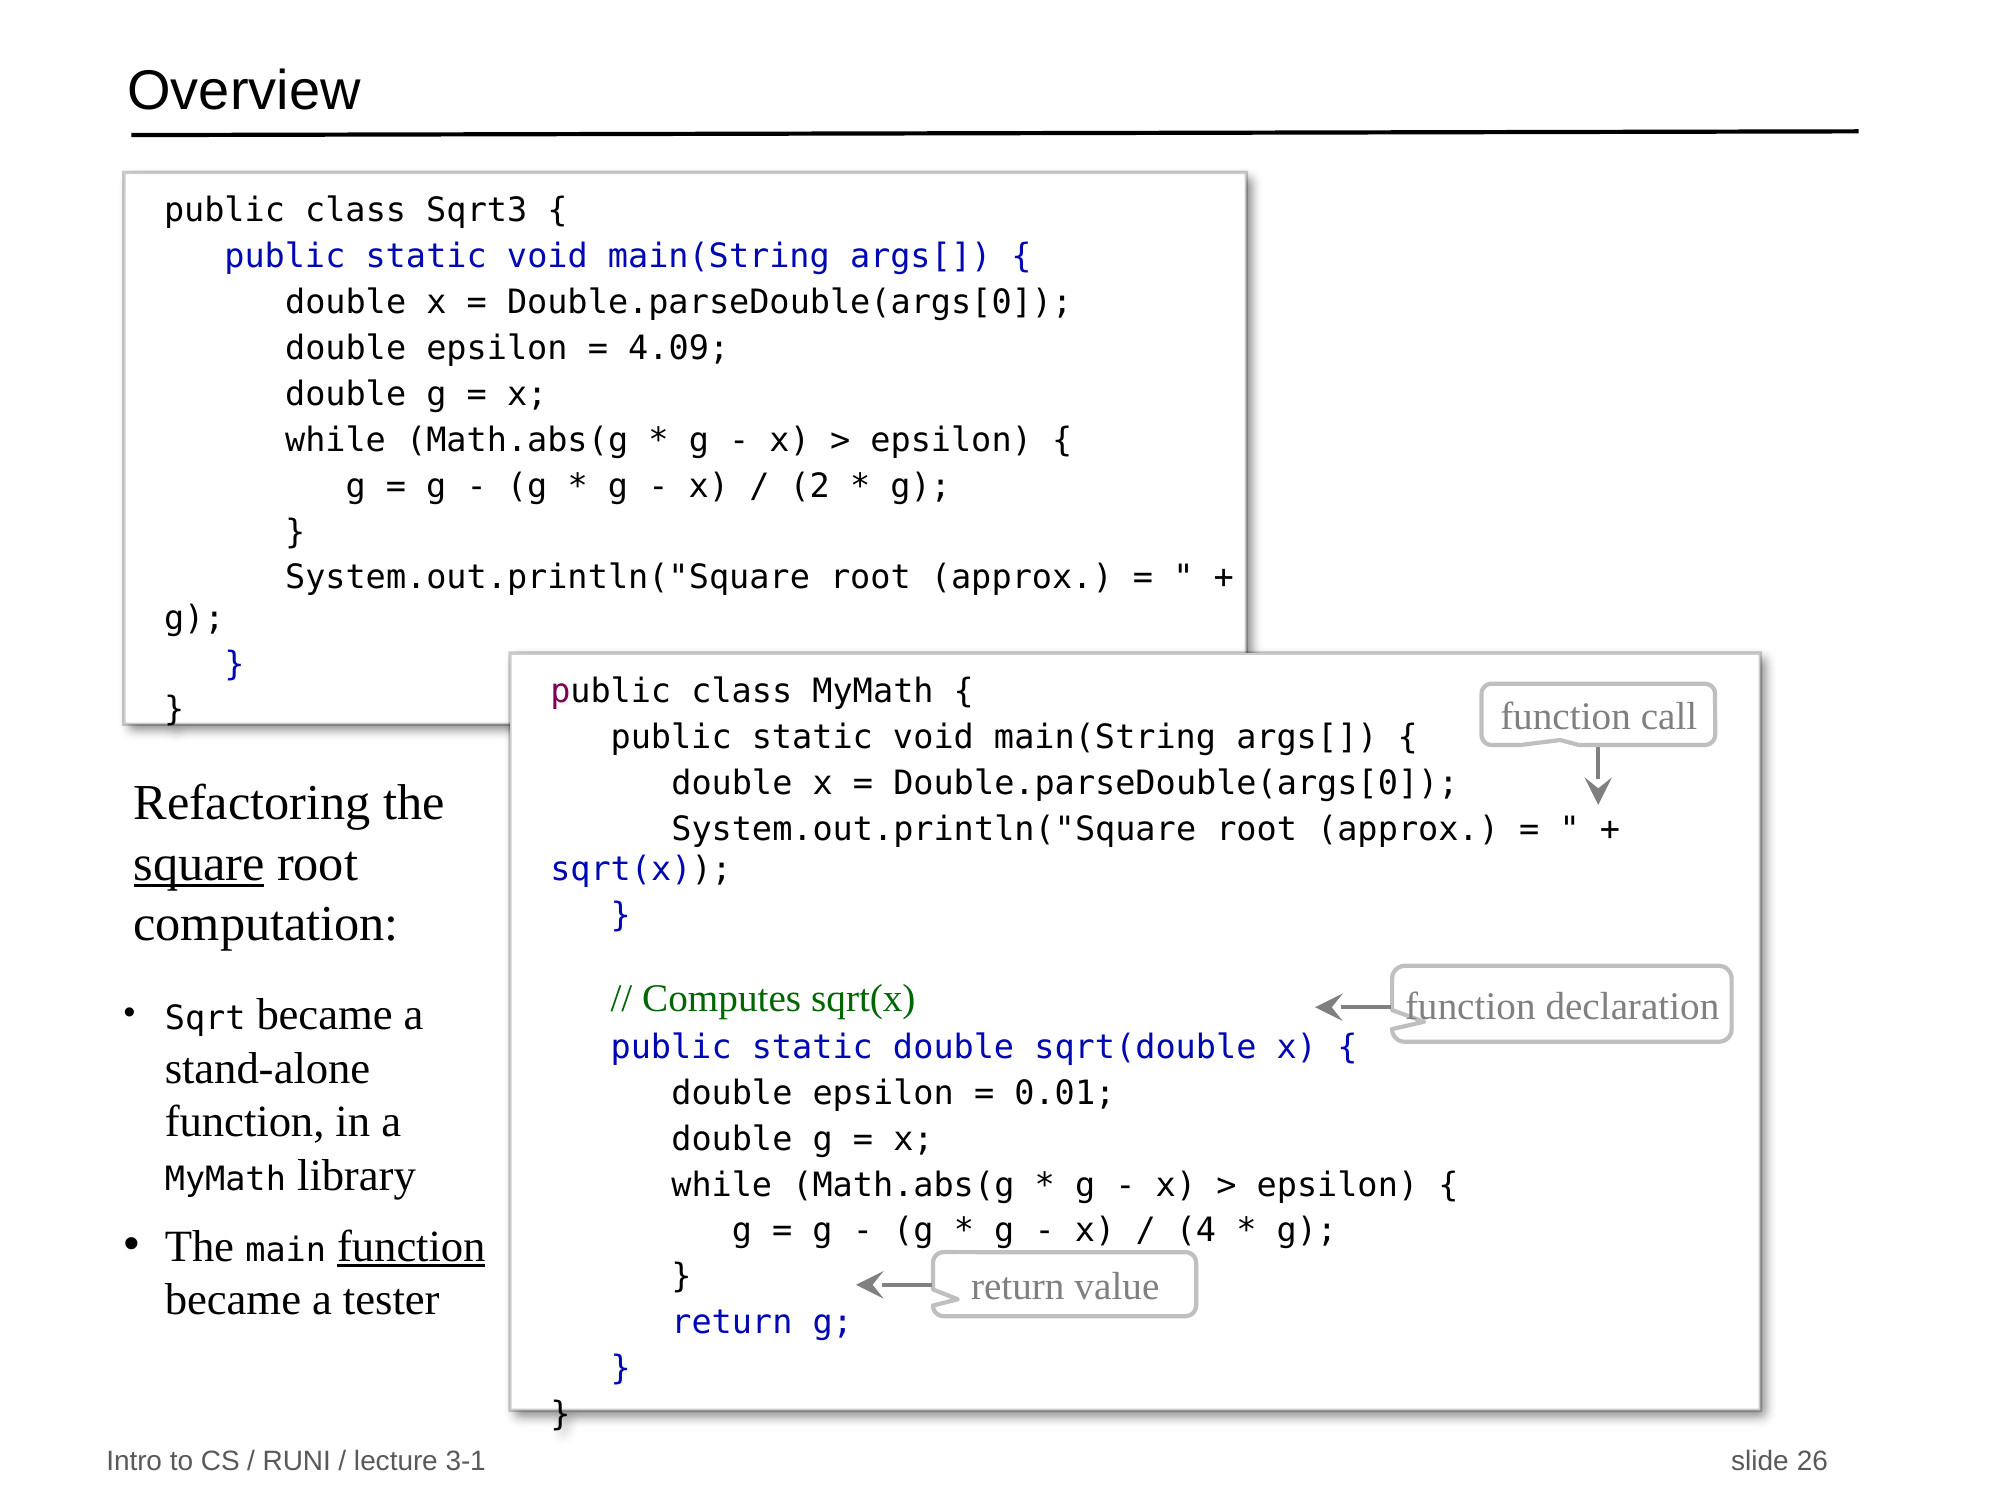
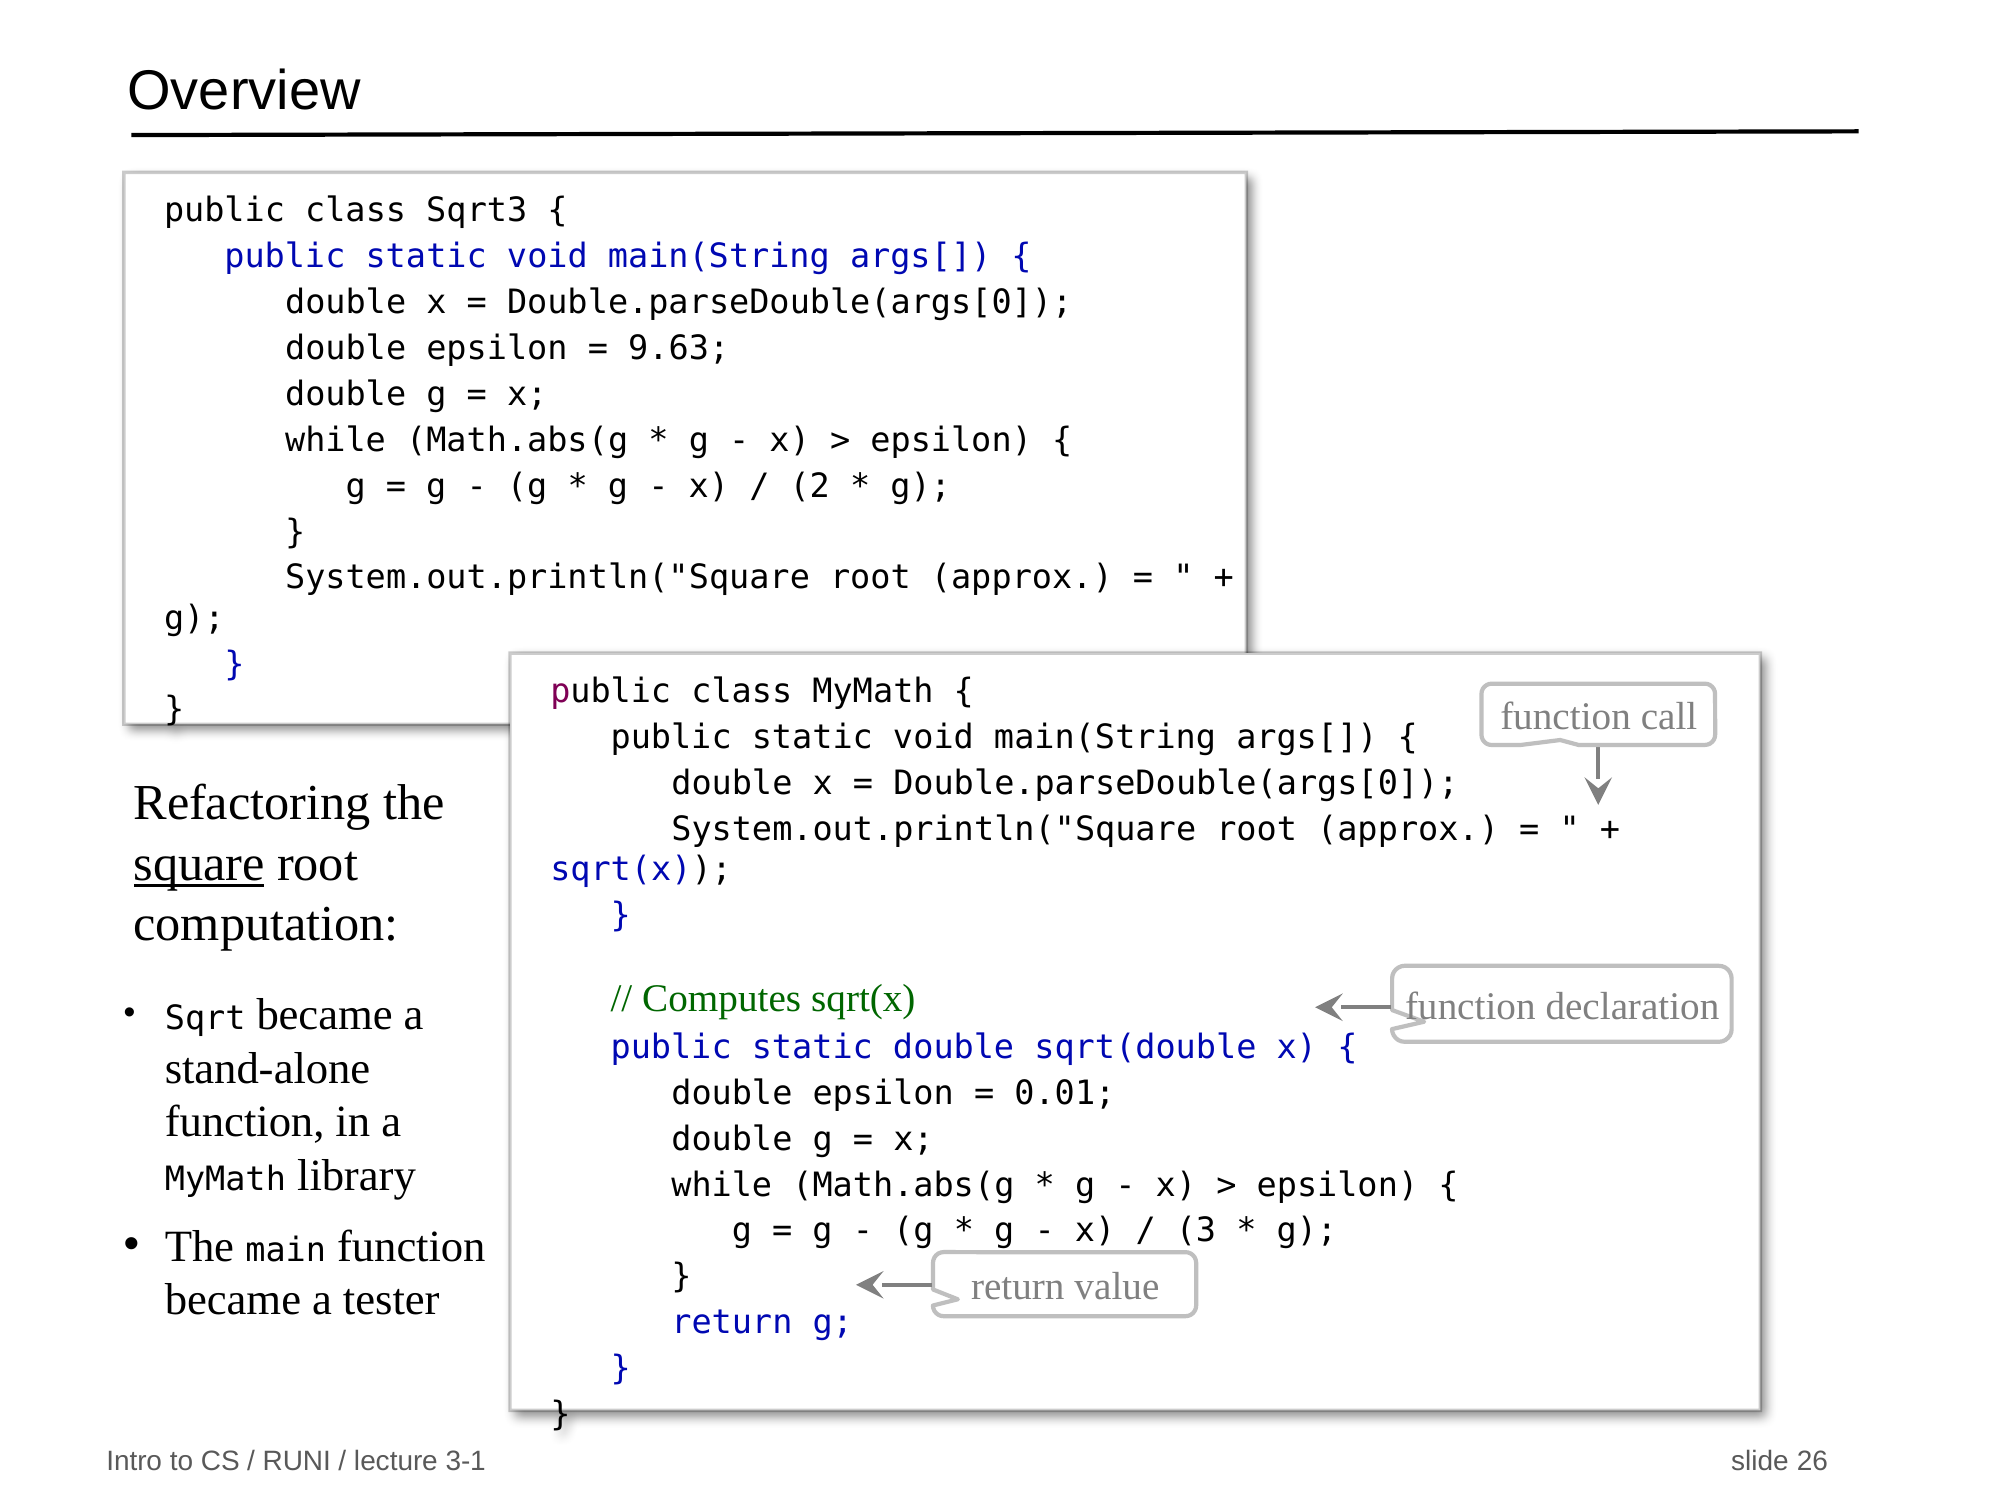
4.09: 4.09 -> 9.63 (679, 349)
4: 4 -> 3 (1196, 1231)
function underline: present -> none (411, 1247)
